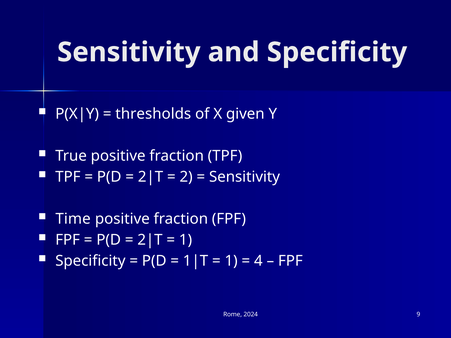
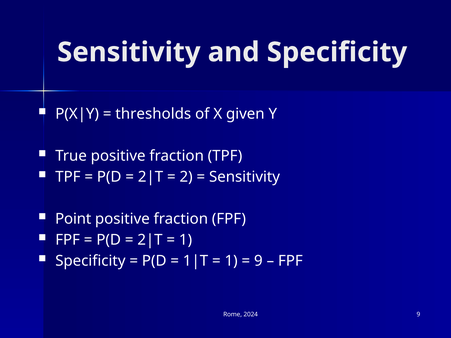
Time: Time -> Point (73, 219)
4: 4 -> 9 (258, 261)
